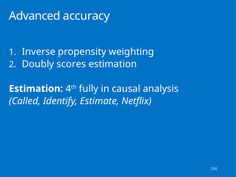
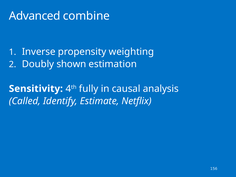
accuracy: accuracy -> combine (86, 16)
scores: scores -> shown (71, 64)
Estimation: Estimation -> Sensitivity (36, 89)
